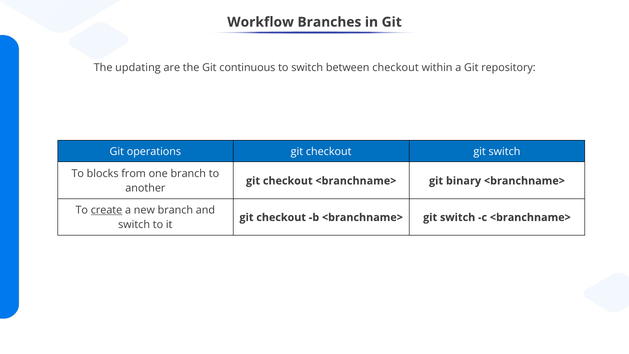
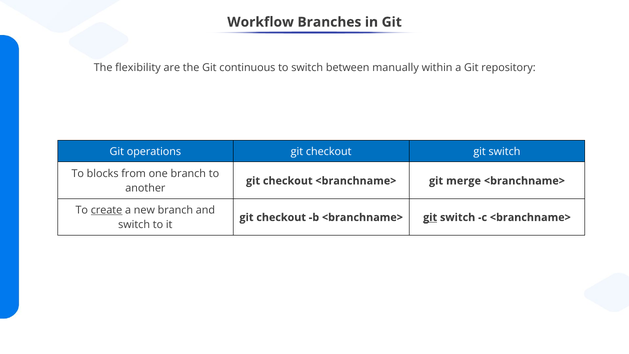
updating: updating -> flexibility (138, 68)
between checkout: checkout -> manually (396, 68)
binary: binary -> merge (463, 181)
git underline: none -> present (430, 217)
